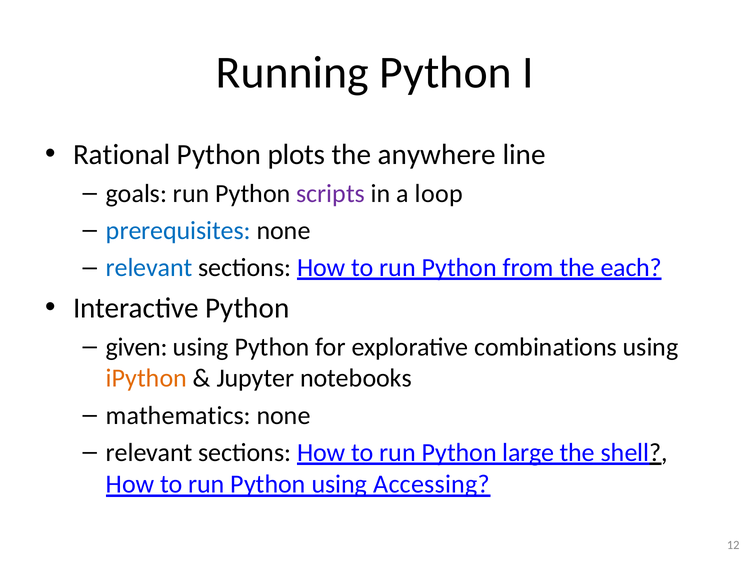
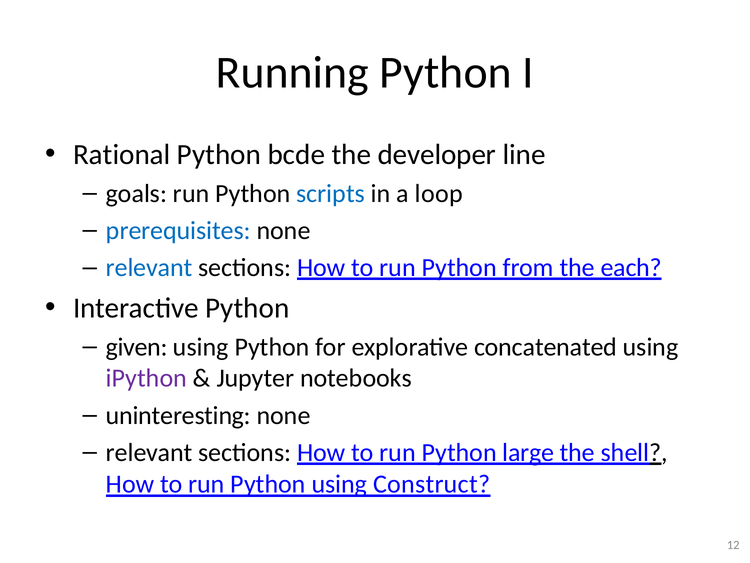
plots: plots -> bcde (296, 155)
anywhere: anywhere -> developer (437, 155)
scripts colour: purple -> blue (331, 193)
combinations: combinations -> concatenated (546, 347)
iPython colour: orange -> purple (146, 378)
mathematics: mathematics -> uninteresting (178, 415)
Accessing: Accessing -> Construct (432, 484)
